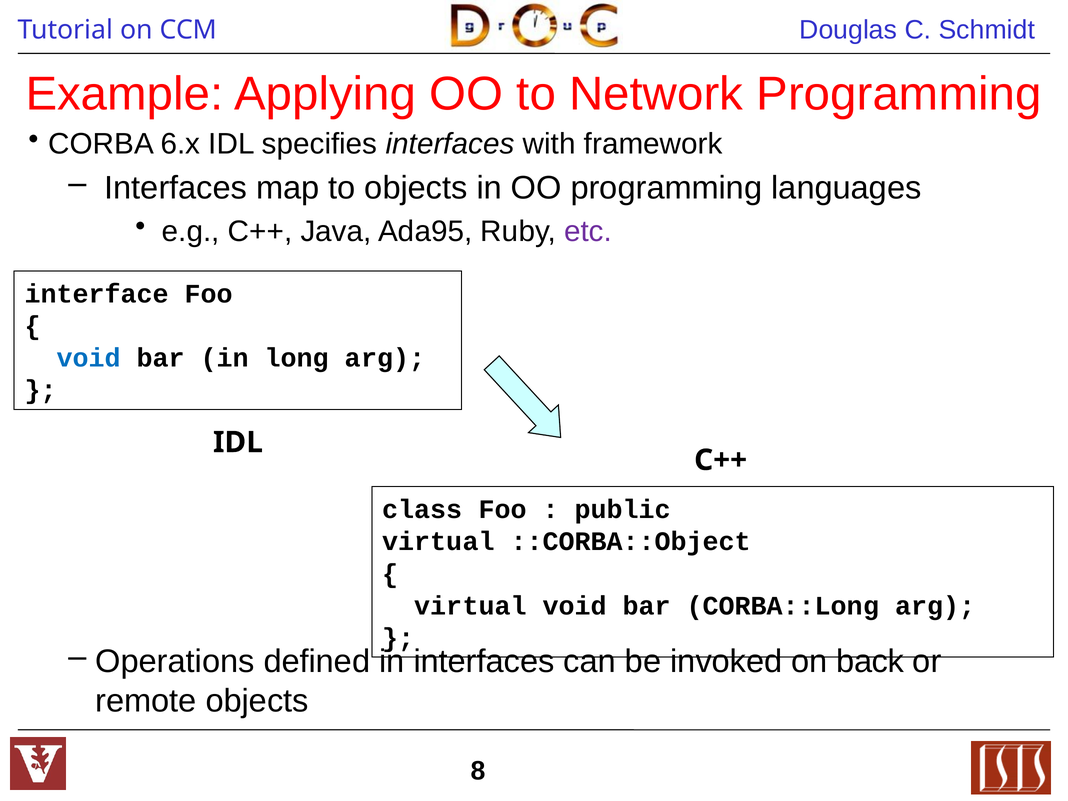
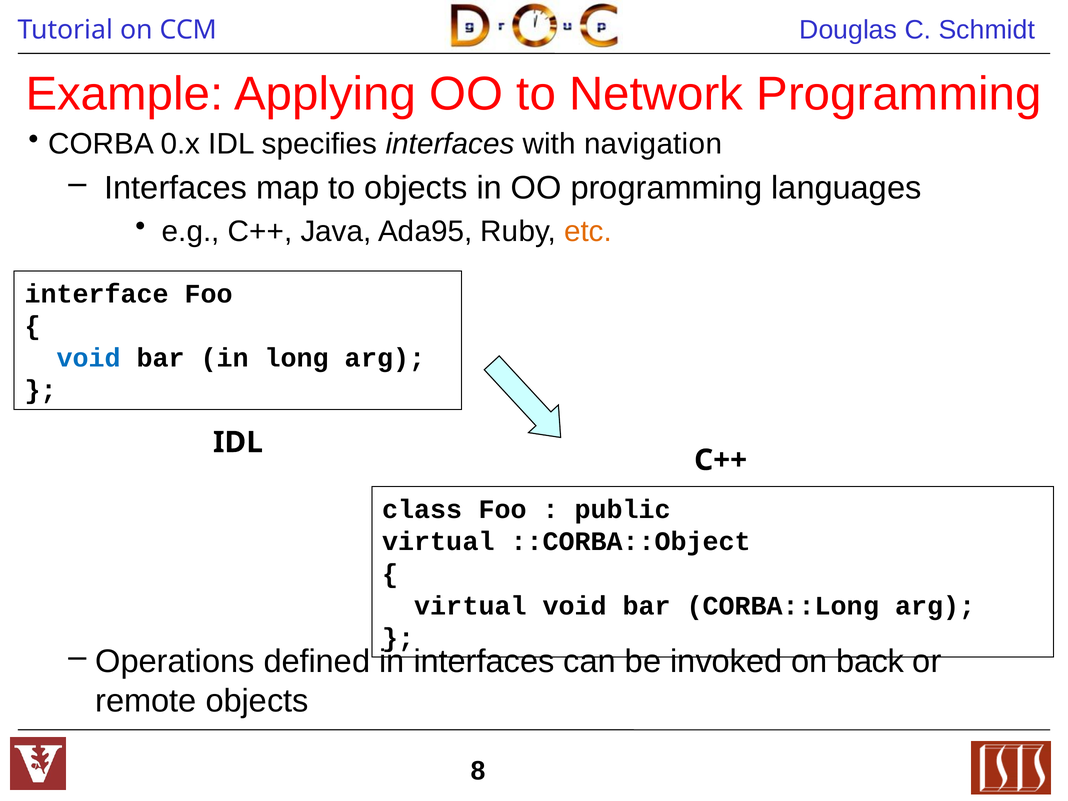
6.x: 6.x -> 0.x (180, 144)
framework: framework -> navigation (653, 144)
etc colour: purple -> orange (588, 231)
